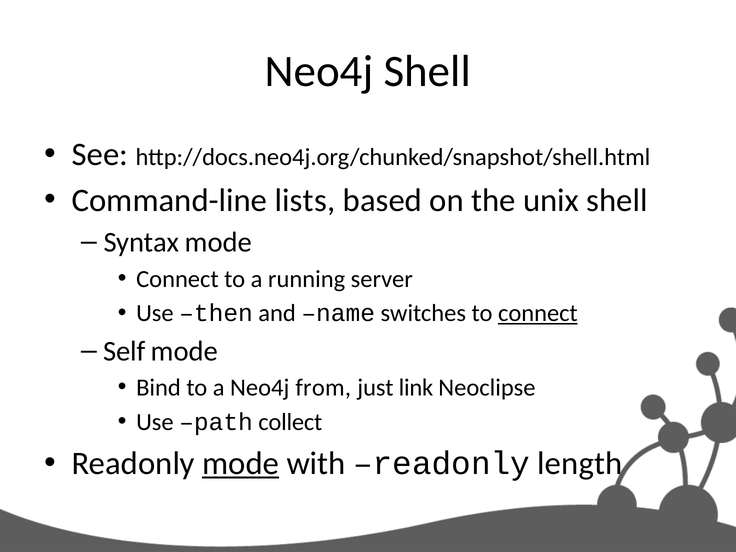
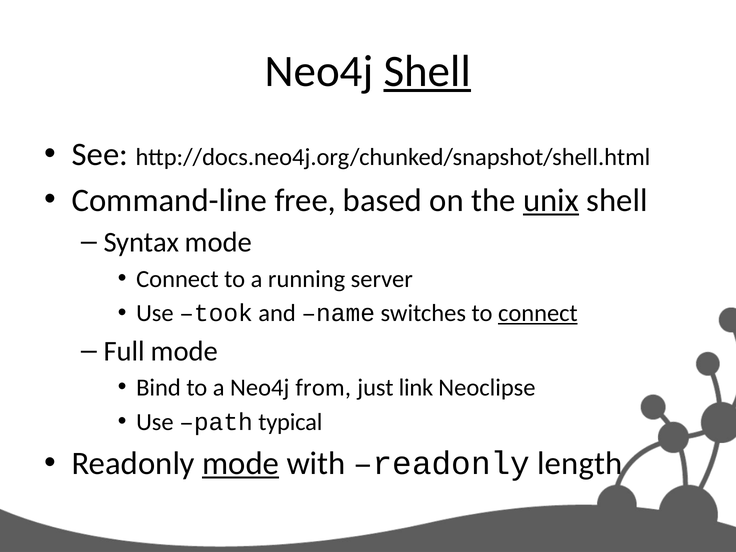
Shell underline: none -> present (427, 71)
lists: lists -> free (305, 200)
unix underline: none -> present (551, 200)
then: then -> took (216, 313)
Self: Self -> Full (124, 351)
collect: collect -> typical (290, 422)
